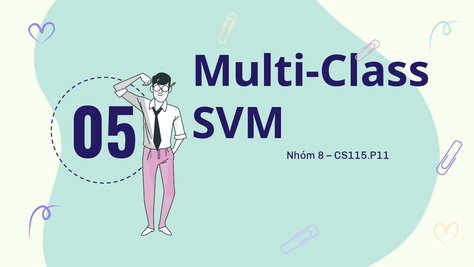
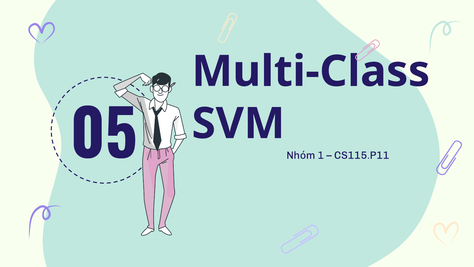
8: 8 -> 1 (321, 155)
